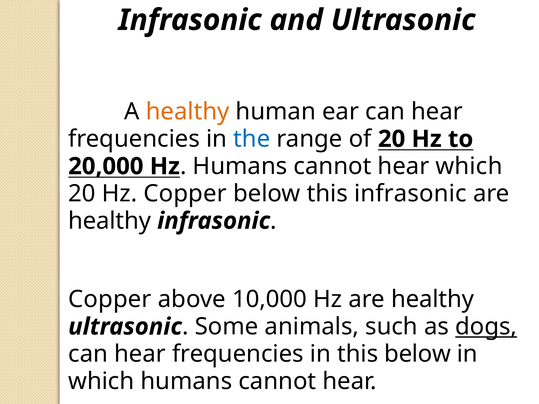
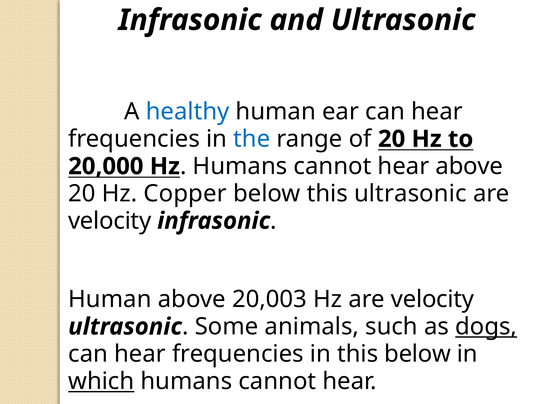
healthy colour: orange -> blue (188, 112)
hear which: which -> above (469, 166)
this infrasonic: infrasonic -> ultrasonic (410, 194)
healthy: healthy -> velocity (110, 221)
Copper: Copper -> Human (110, 300)
10,000: 10,000 -> 20,003 (269, 300)
Hz are healthy: healthy -> velocity (433, 300)
which underline: none -> present (101, 382)
